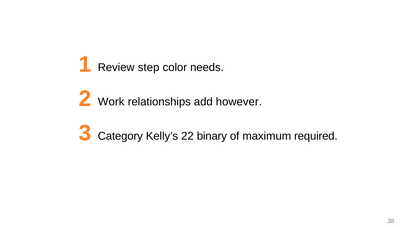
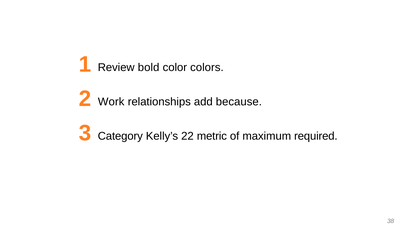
step: step -> bold (149, 67)
needs: needs -> colors (207, 67)
however: however -> because (239, 102)
binary: binary -> metric (212, 136)
